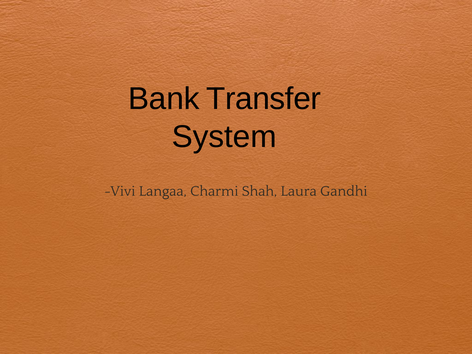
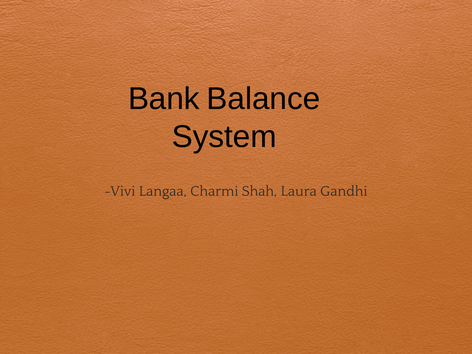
Transfer: Transfer -> Balance (263, 99)
